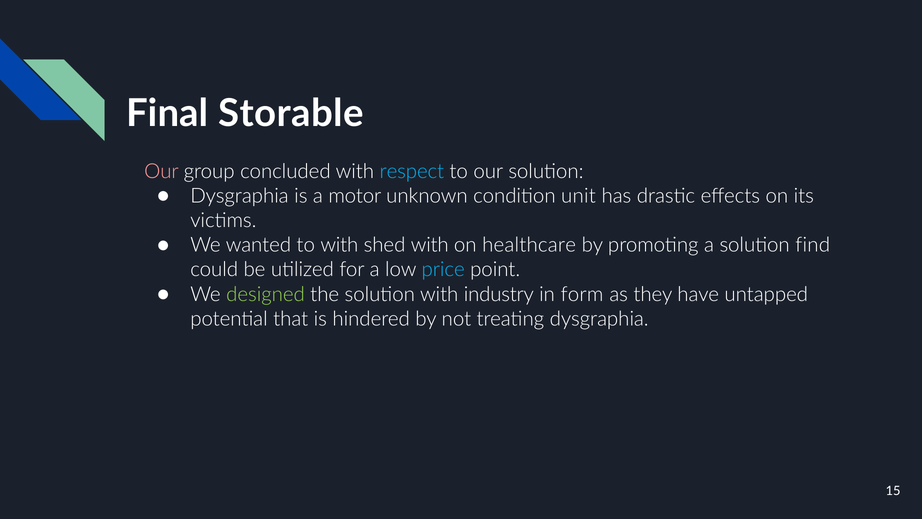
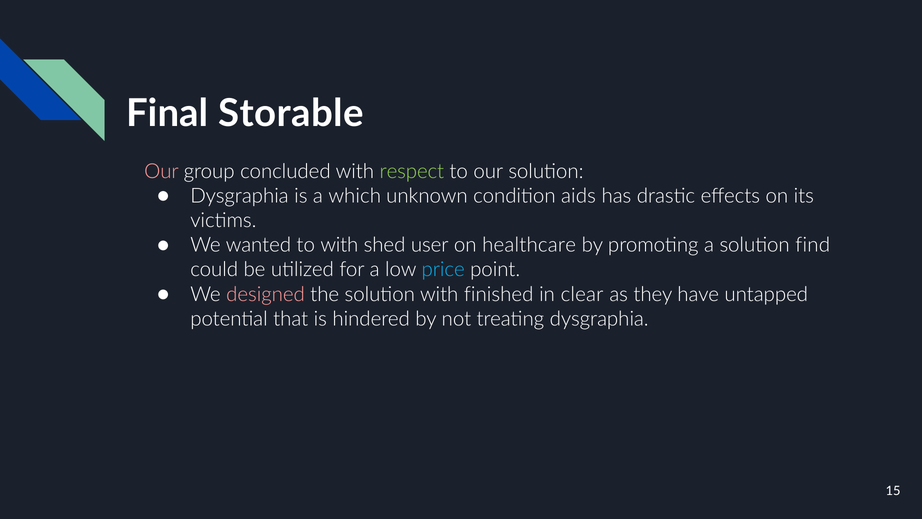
respect colour: light blue -> light green (412, 171)
motor: motor -> which (355, 196)
unit: unit -> aids (578, 196)
shed with: with -> user (430, 245)
designed colour: light green -> pink (266, 294)
industry: industry -> finished (499, 294)
form: form -> clear (582, 294)
